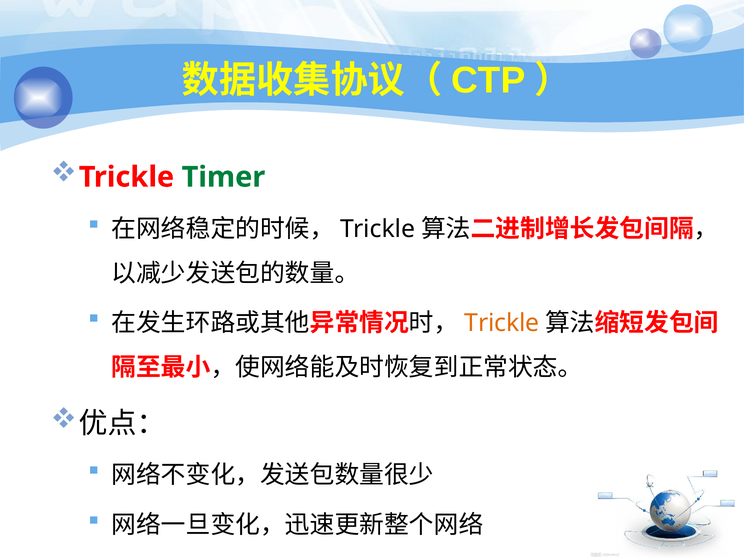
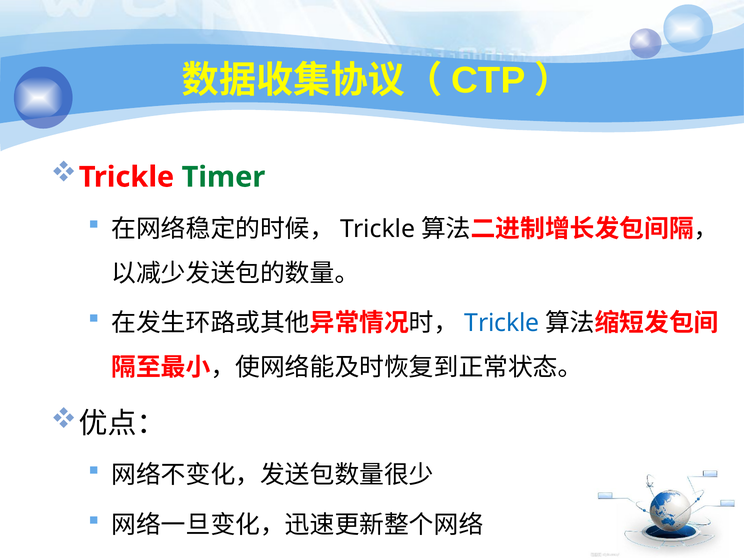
Trickle colour: orange -> blue (502, 323)
